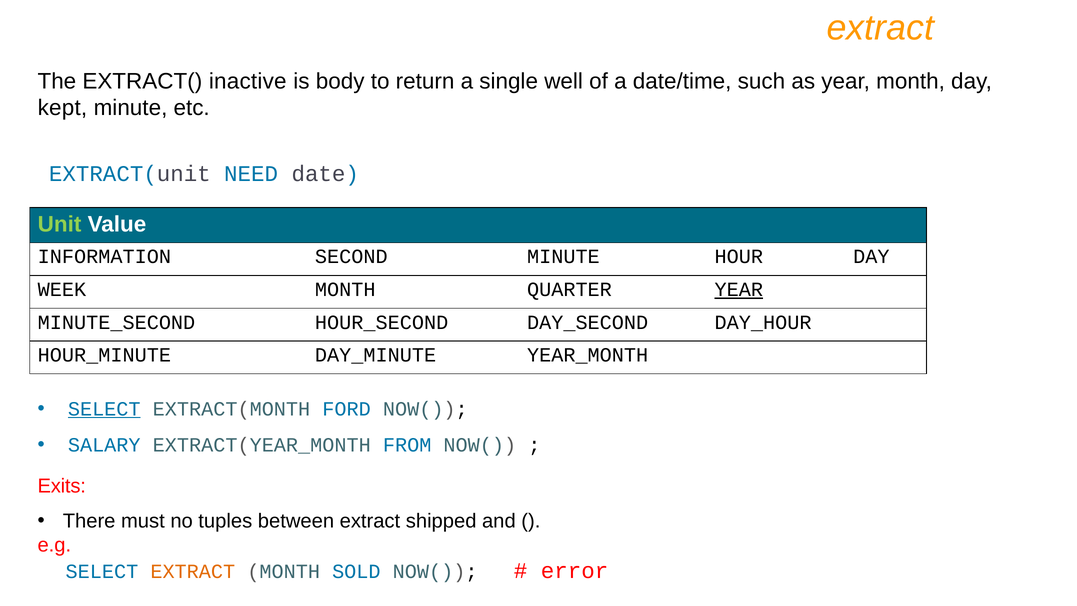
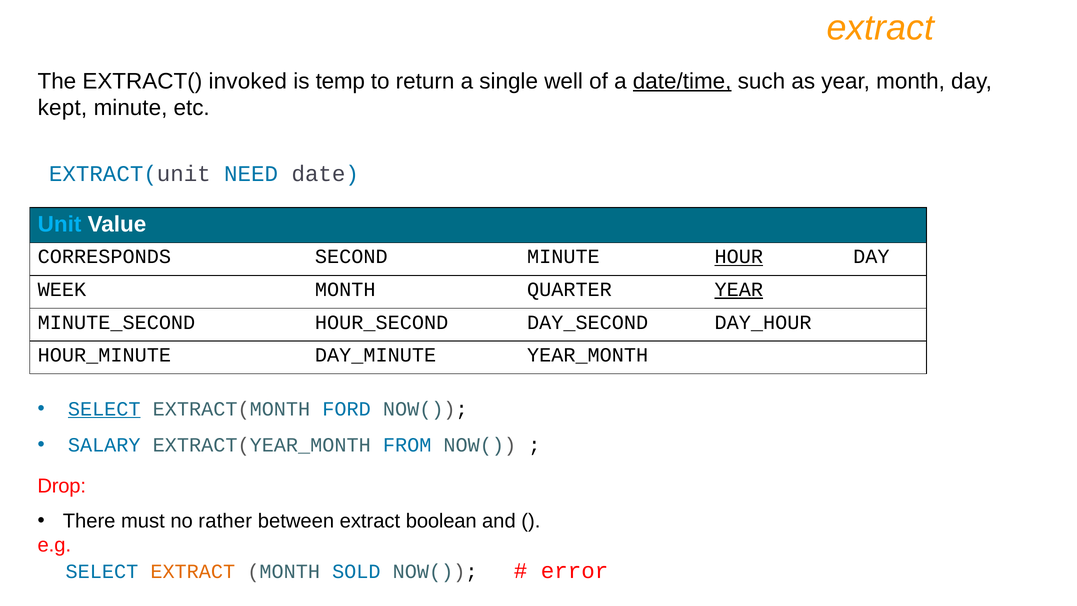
inactive: inactive -> invoked (248, 81)
body: body -> temp (340, 81)
date/time underline: none -> present (682, 81)
Unit colour: light green -> light blue (60, 224)
INFORMATION: INFORMATION -> CORRESPONDS (104, 257)
HOUR underline: none -> present (739, 257)
Exits: Exits -> Drop (62, 486)
tuples: tuples -> rather (225, 521)
shipped: shipped -> boolean (441, 521)
